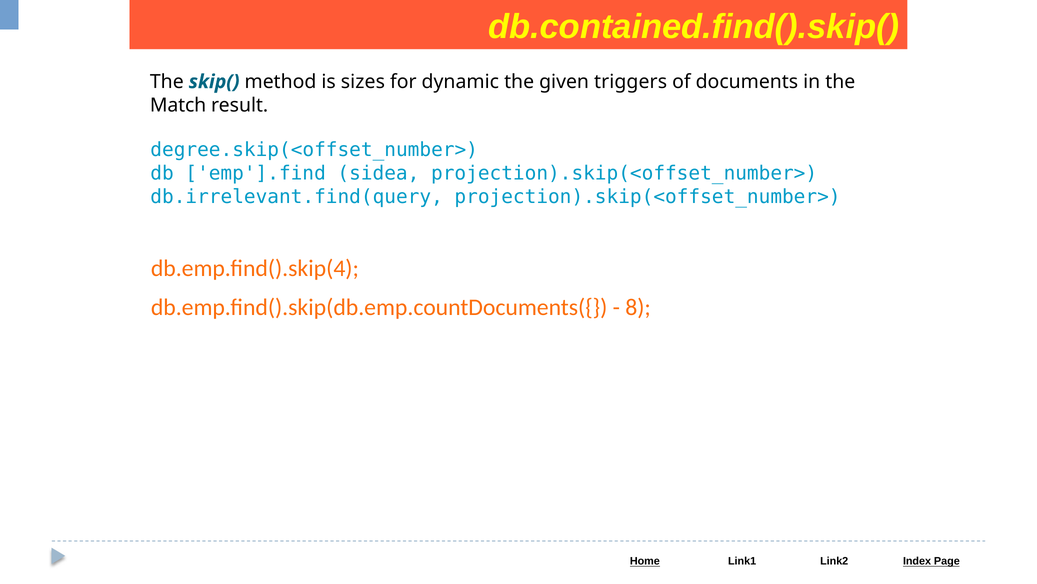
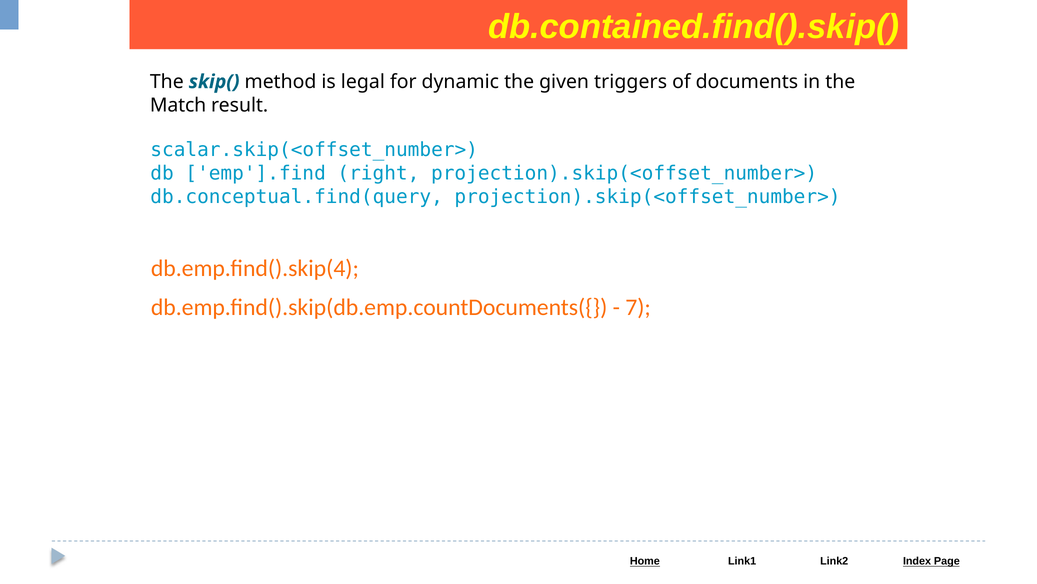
sizes: sizes -> legal (363, 82)
degree.skip(<offset_number>: degree.skip(<offset_number> -> scalar.skip(<offset_number> (314, 150)
sidea: sidea -> right (378, 173)
db.irrelevant.find(query: db.irrelevant.find(query -> db.conceptual.find(query (297, 196)
8: 8 -> 7 (638, 307)
